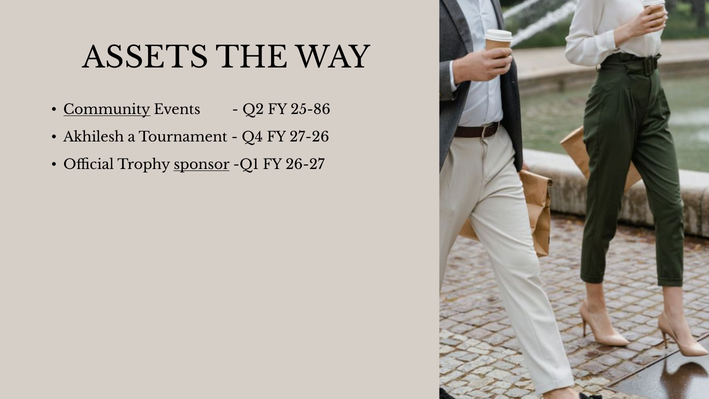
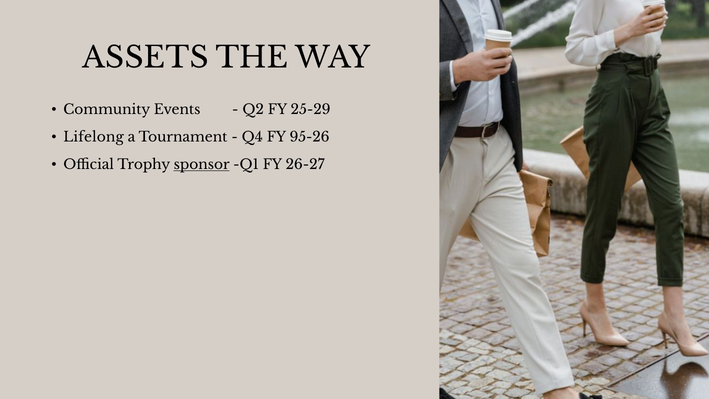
Community underline: present -> none (107, 110)
25-86: 25-86 -> 25-29 (311, 110)
Akhilesh: Akhilesh -> Lifelong (94, 137)
27-26: 27-26 -> 95-26 (310, 137)
